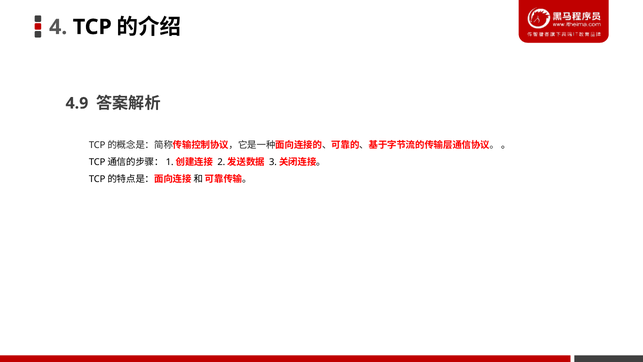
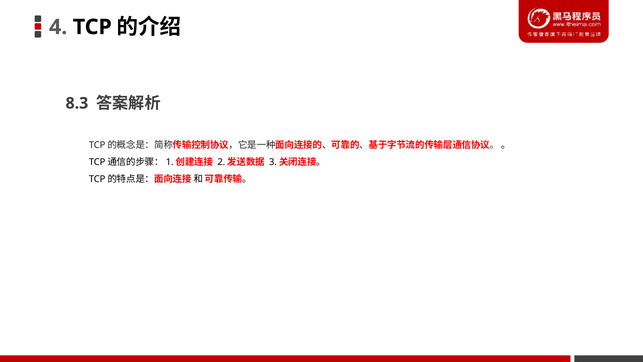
4.9: 4.9 -> 8.3 (77, 103)
